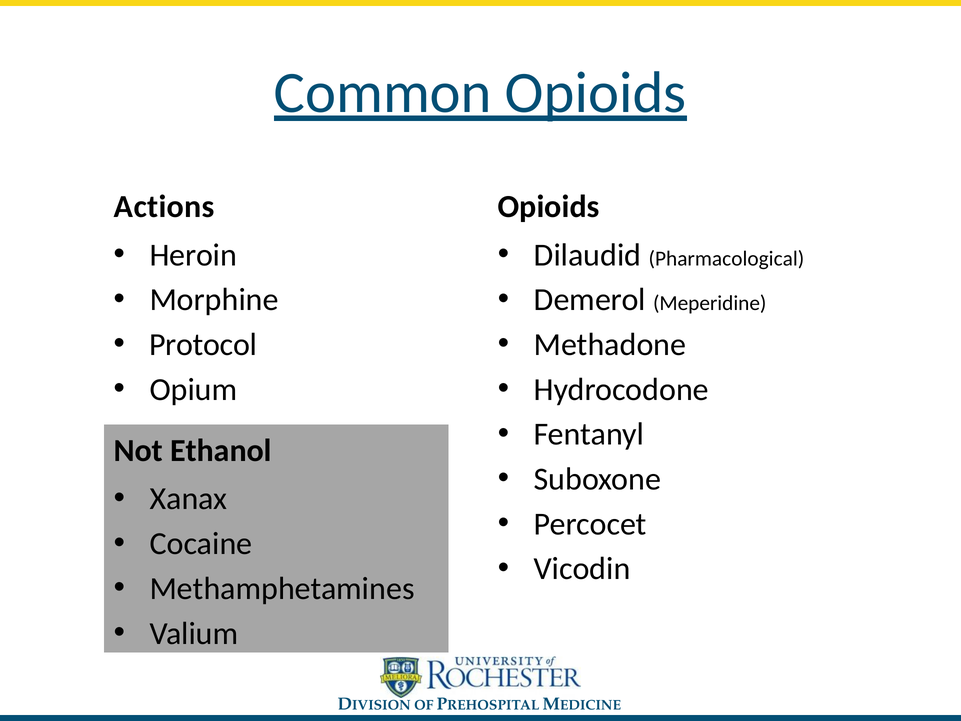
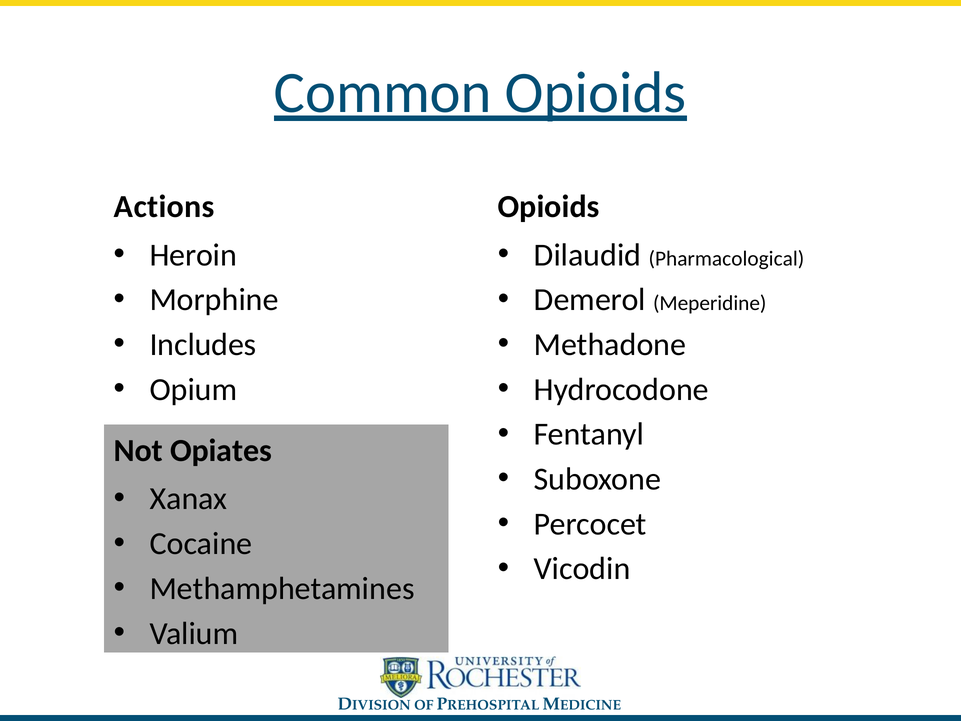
Protocol: Protocol -> Includes (203, 345)
Ethanol: Ethanol -> Opiates (221, 451)
